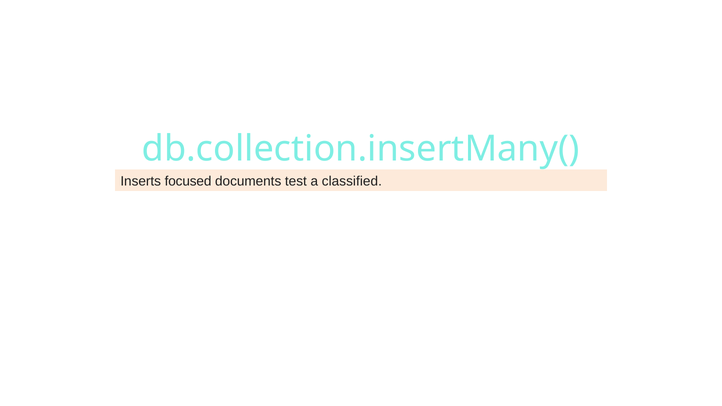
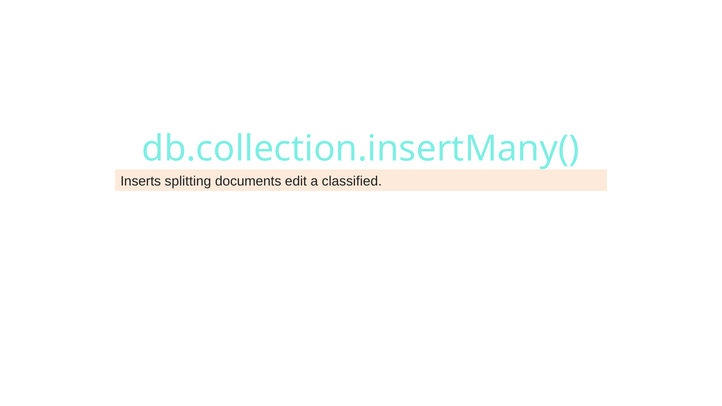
focused: focused -> splitting (188, 181)
test: test -> edit (296, 181)
